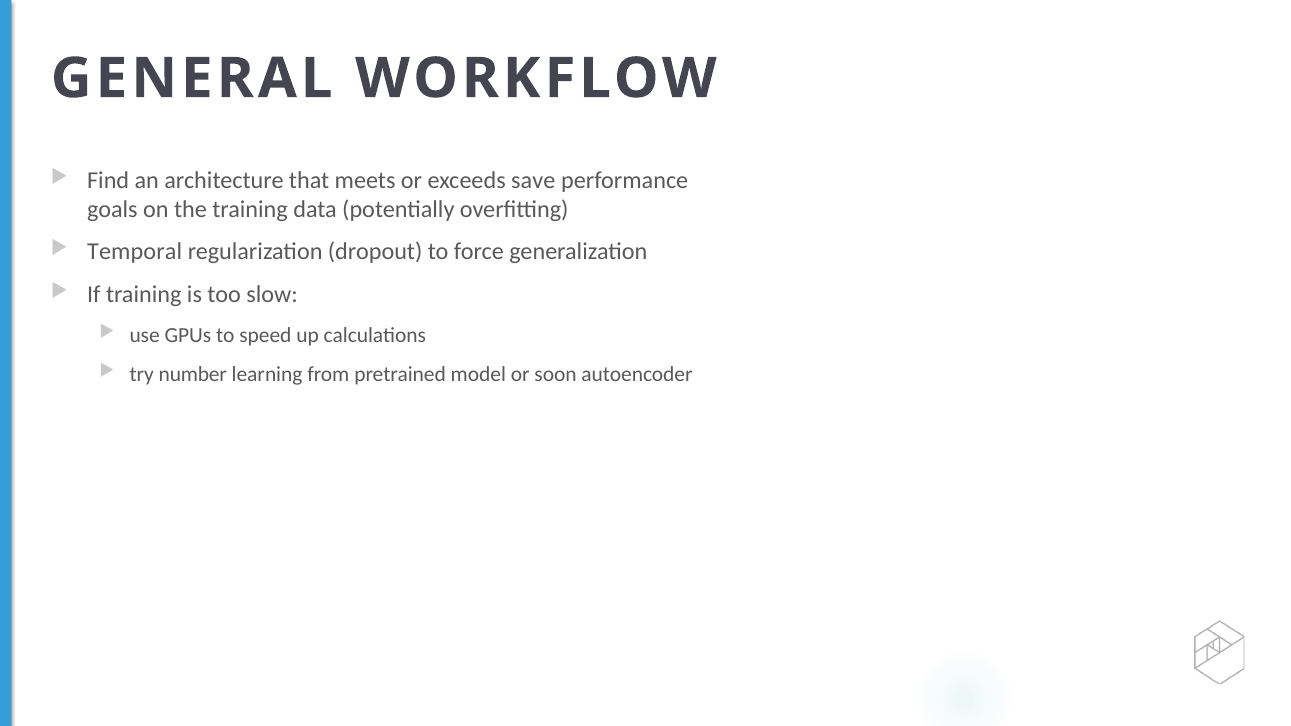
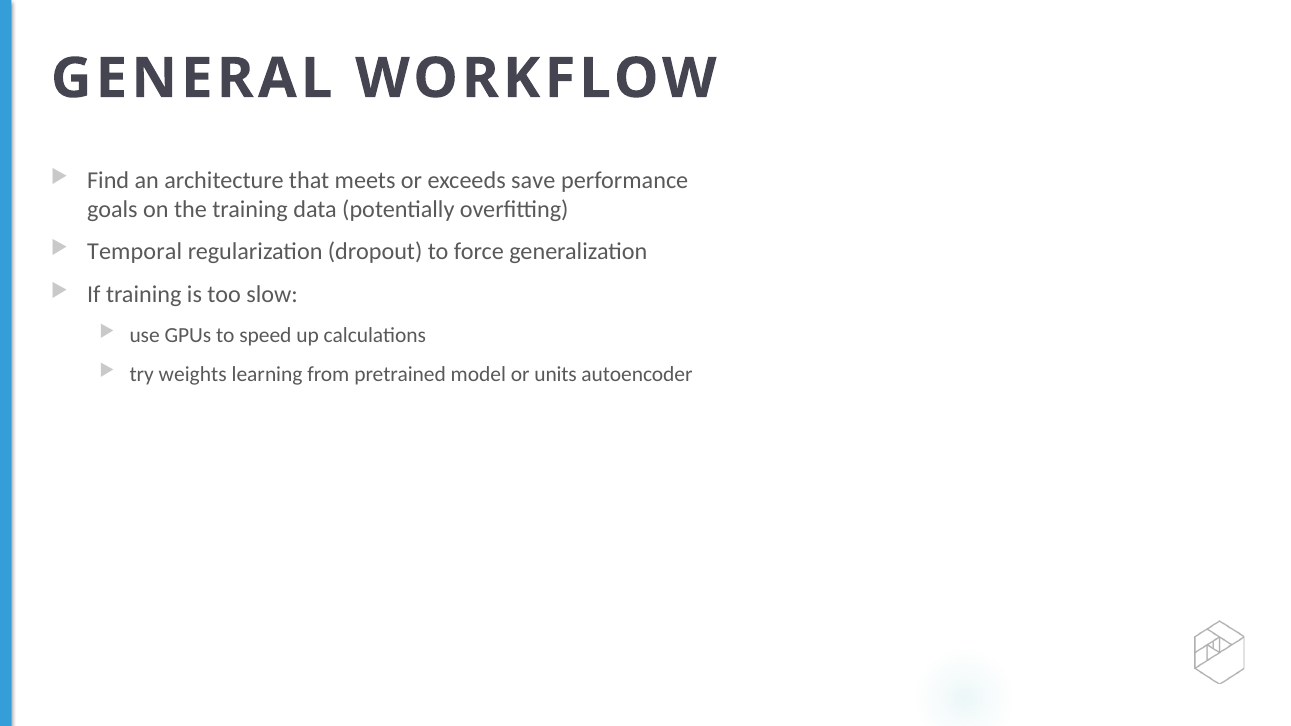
number: number -> weights (193, 374)
soon: soon -> units (556, 374)
